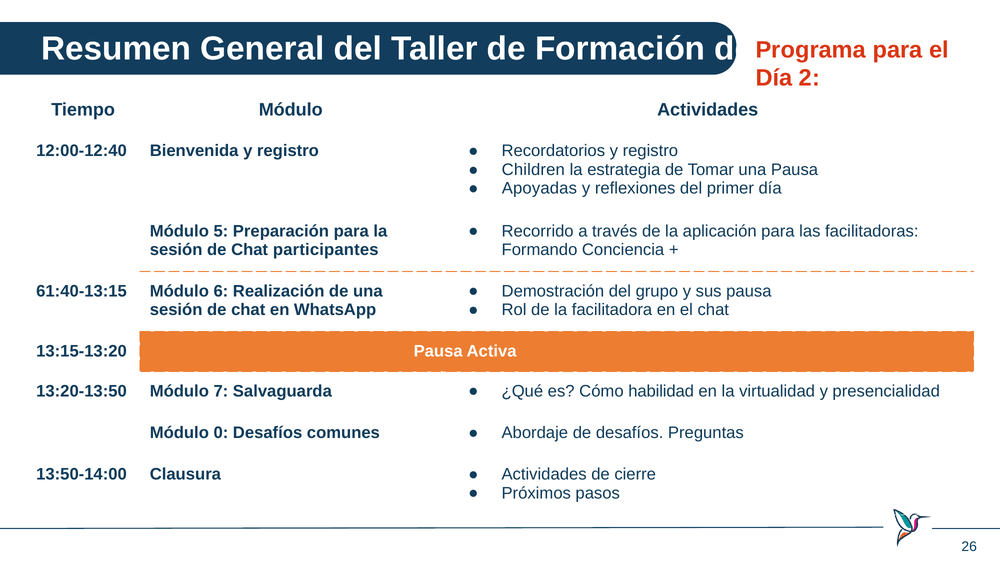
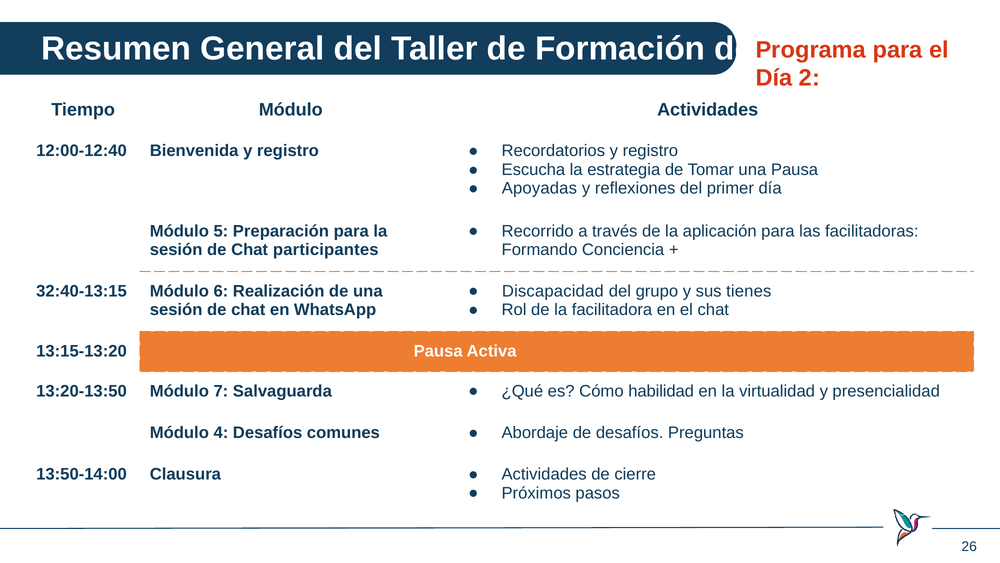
Children: Children -> Escucha (533, 170)
61:40-13:15: 61:40-13:15 -> 32:40-13:15 (82, 291)
Demostración: Demostración -> Discapacidad (553, 291)
sus pausa: pausa -> tienes (749, 291)
0: 0 -> 4 (221, 432)
